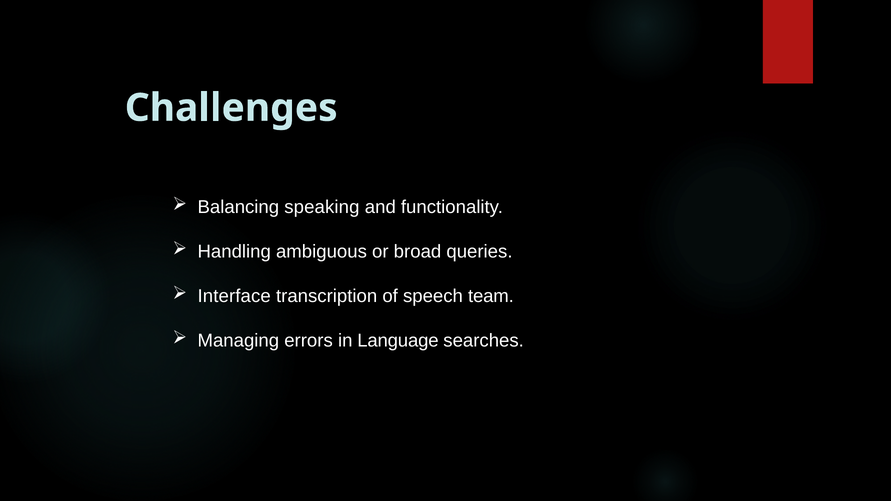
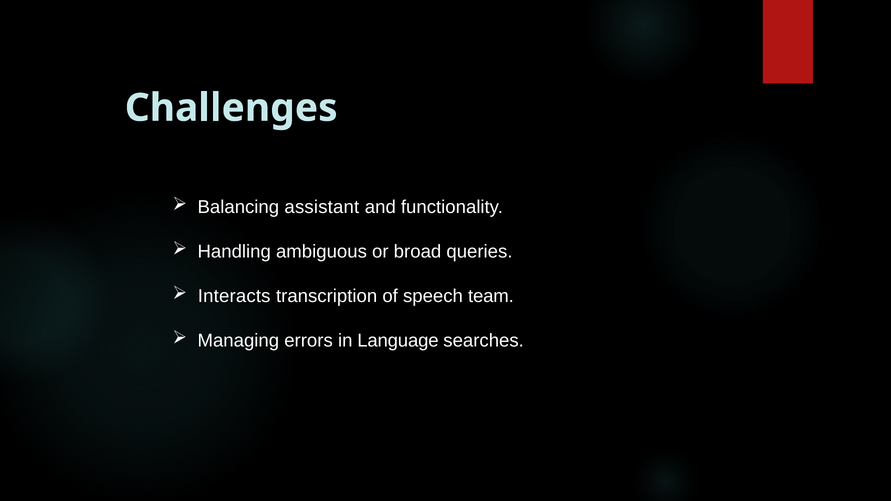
speaking: speaking -> assistant (322, 207)
Interface: Interface -> Interacts (234, 296)
